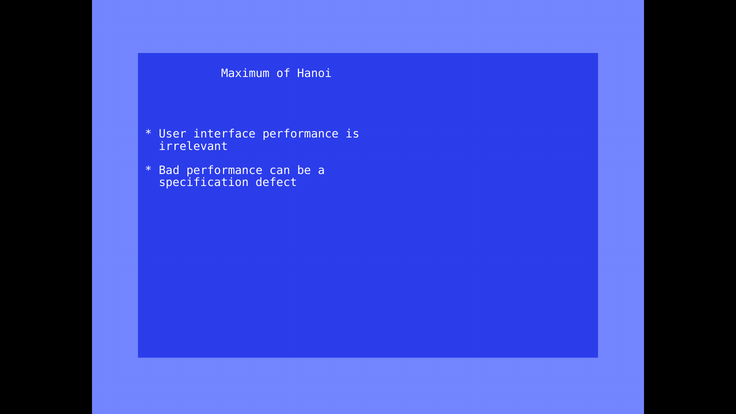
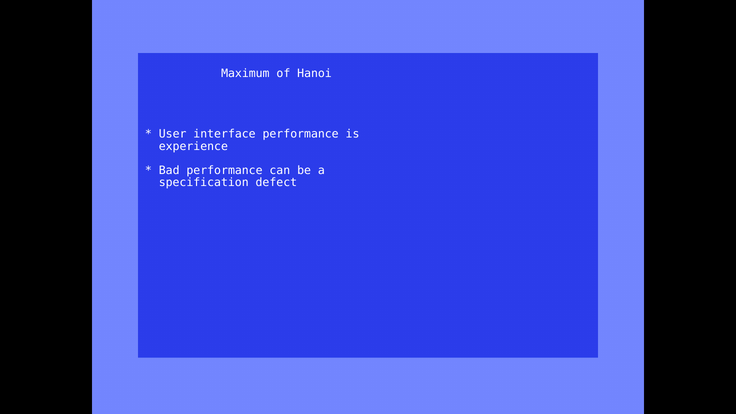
irrelevant: irrelevant -> experience (193, 146)
